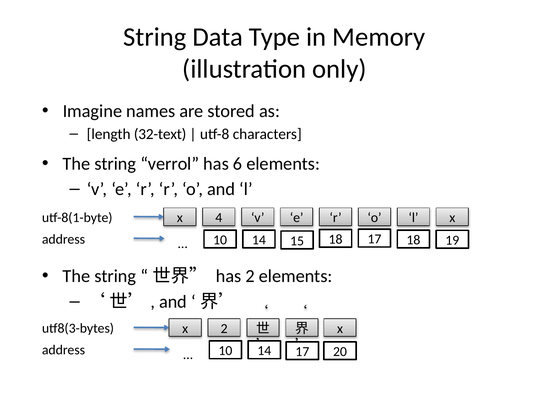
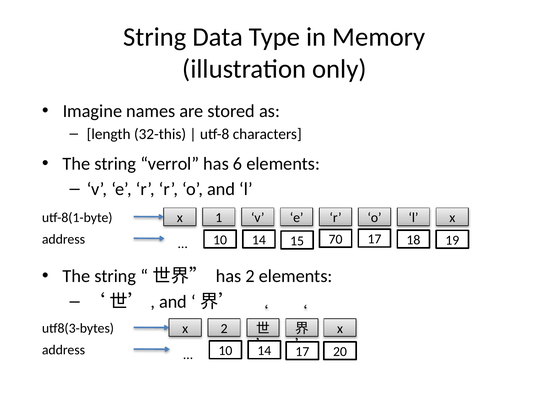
32-text: 32-text -> 32-this (160, 134)
4: 4 -> 1 (219, 218)
15 18: 18 -> 70 (336, 239)
